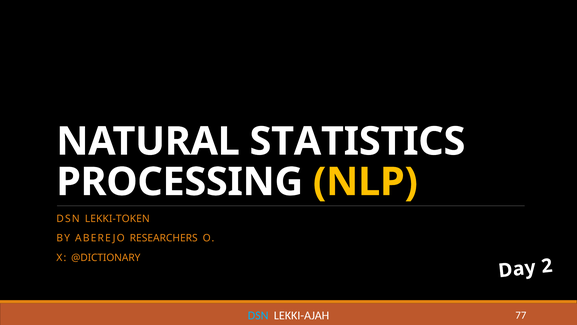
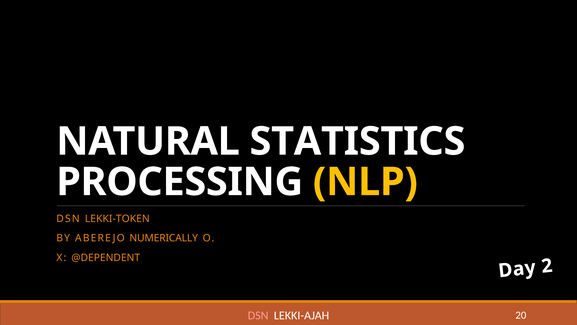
RESEARCHERS: RESEARCHERS -> NUMERICALLY (164, 238)
@DICTIONARY: @DICTIONARY -> @DEPENDENT (106, 257)
DSN colour: light blue -> pink (258, 315)
77: 77 -> 20 (521, 315)
